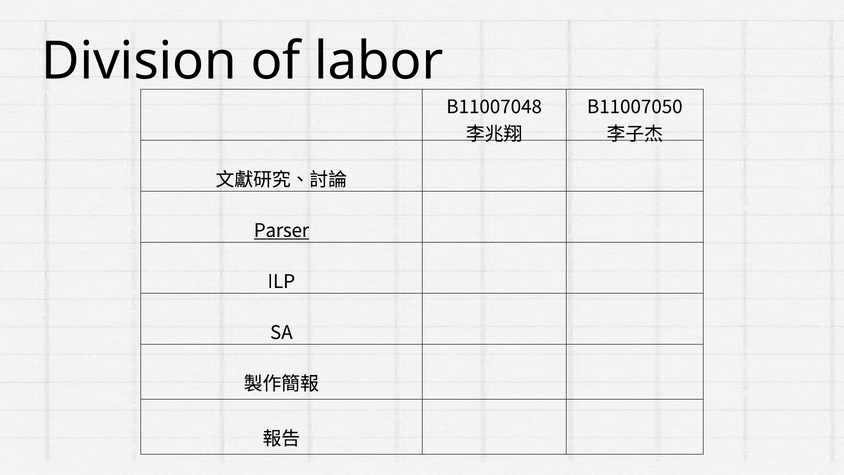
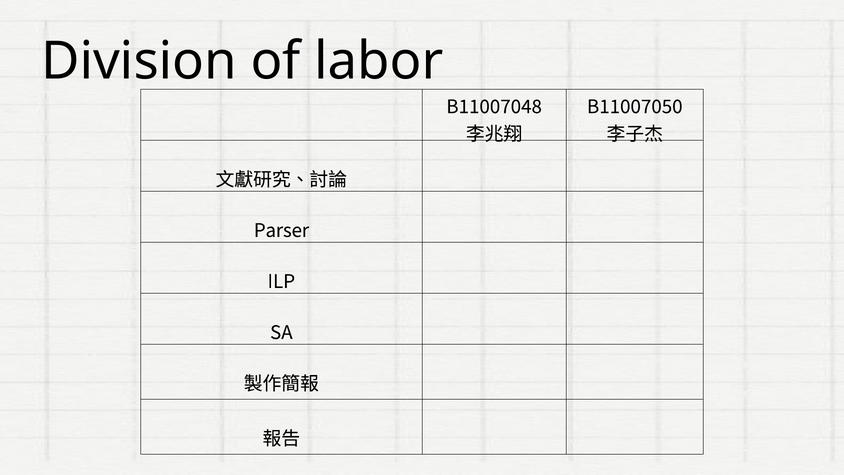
Parser underline: present -> none (281, 231)
